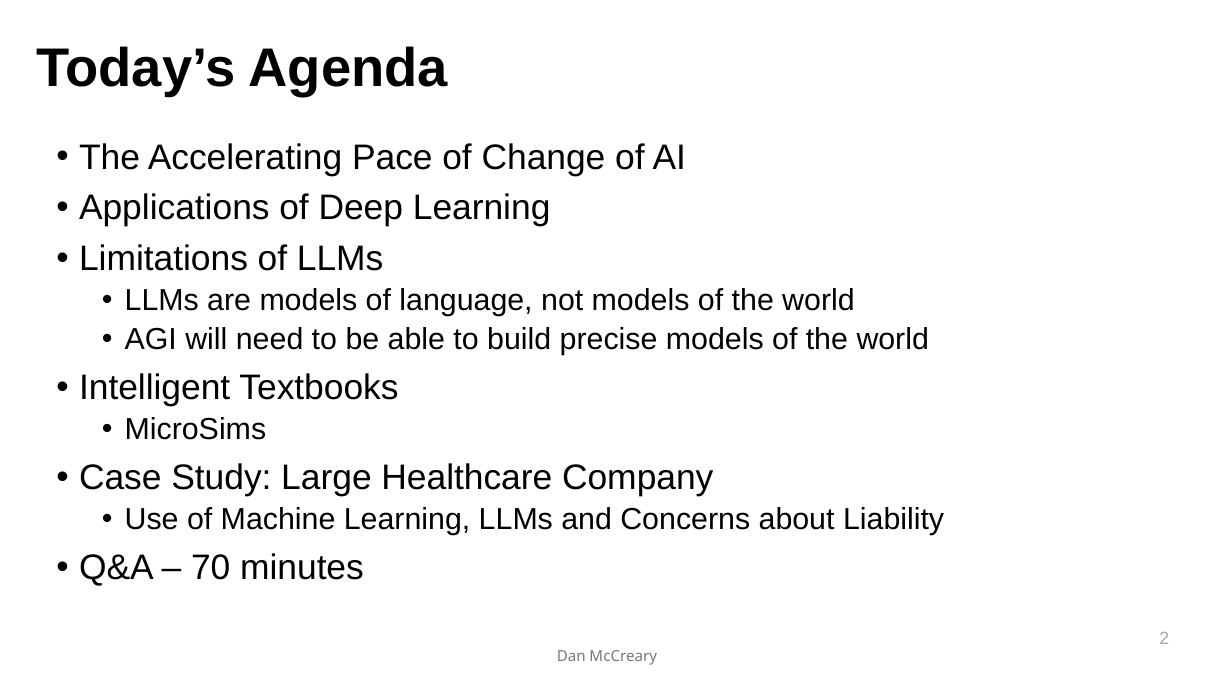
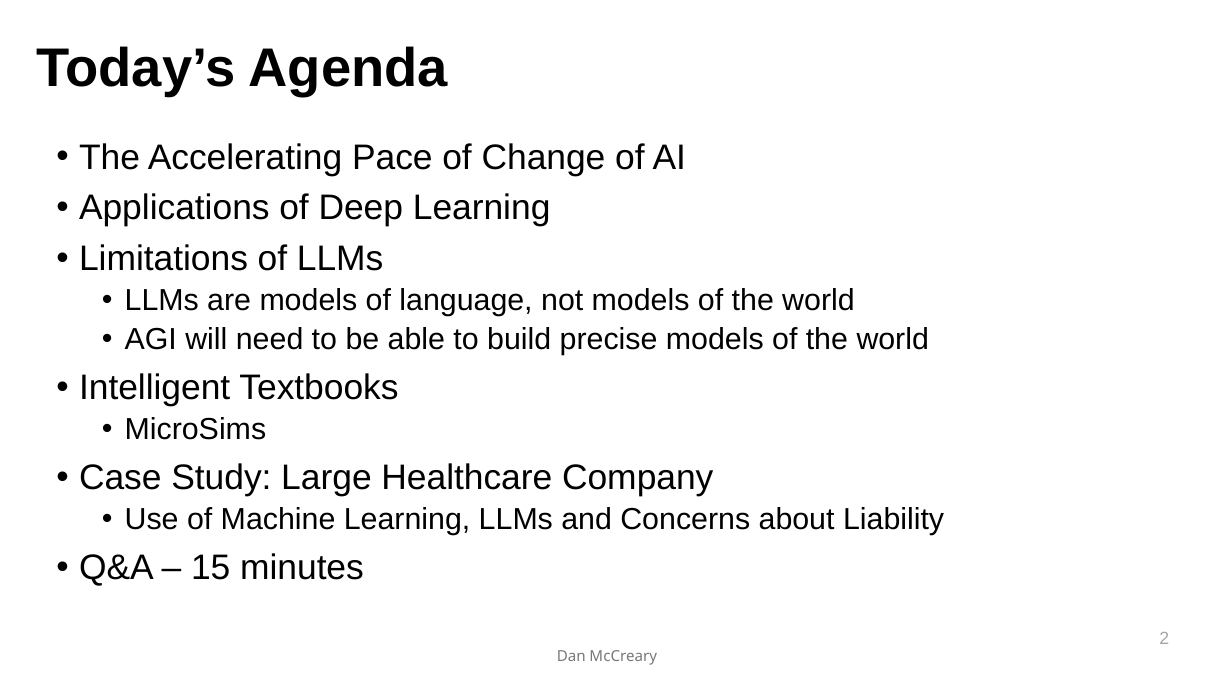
70: 70 -> 15 (211, 568)
